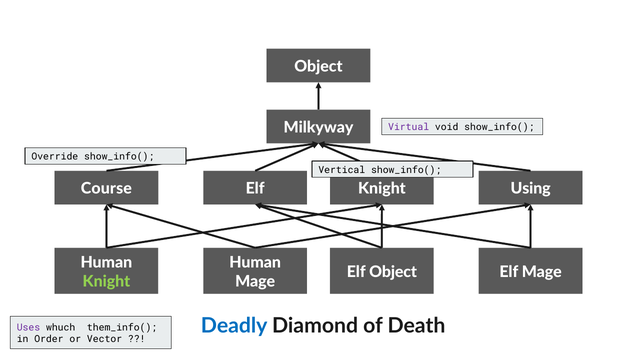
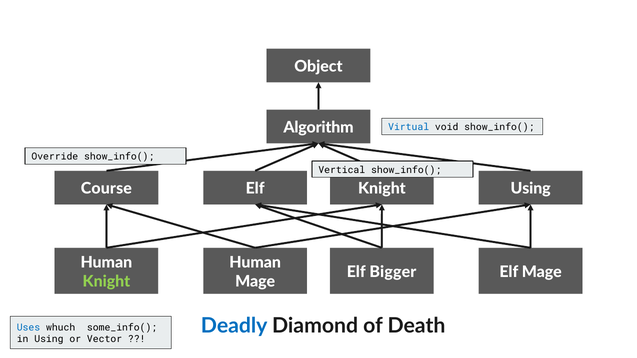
Milkyway: Milkyway -> Algorithm (319, 128)
Virtual colour: purple -> blue (409, 127)
Elf Object: Object -> Bigger (393, 272)
Uses colour: purple -> blue (28, 328)
them_info(: them_info( -> some_info( (122, 328)
in Order: Order -> Using (49, 339)
